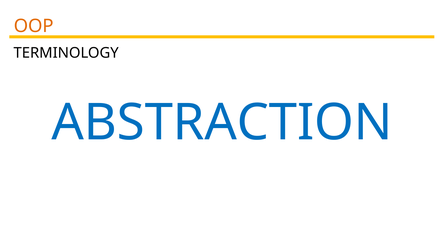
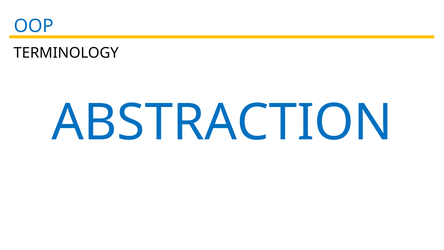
OOP colour: orange -> blue (34, 26)
